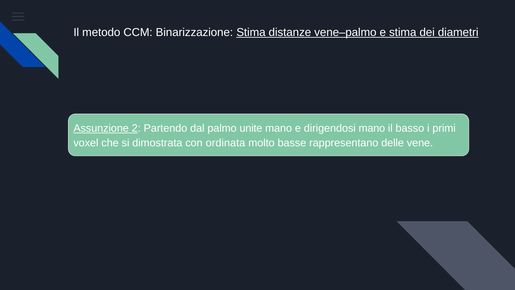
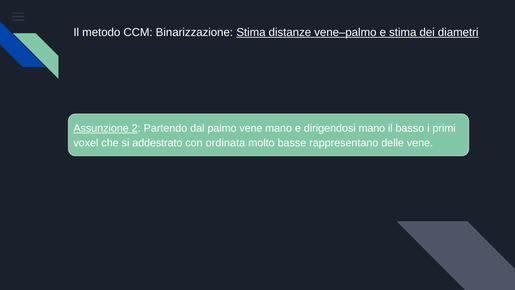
palmo unite: unite -> vene (251, 128)
dimostrata: dimostrata -> addestrato (157, 143)
